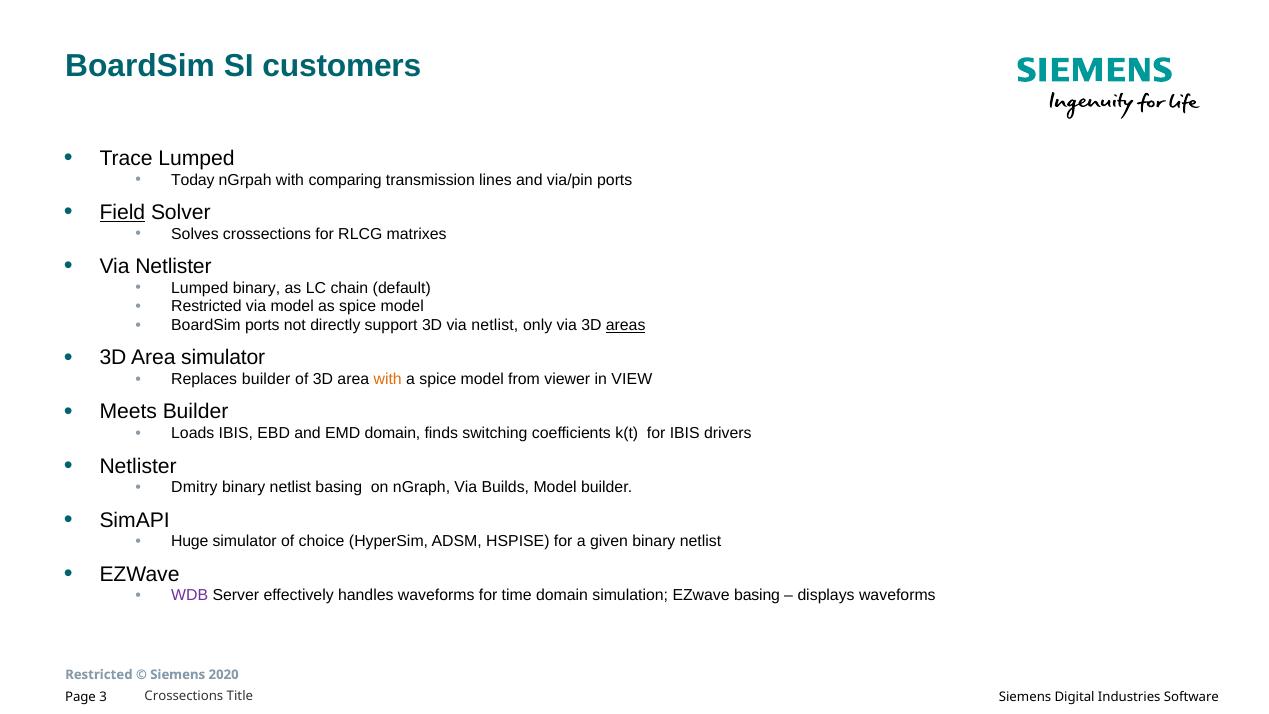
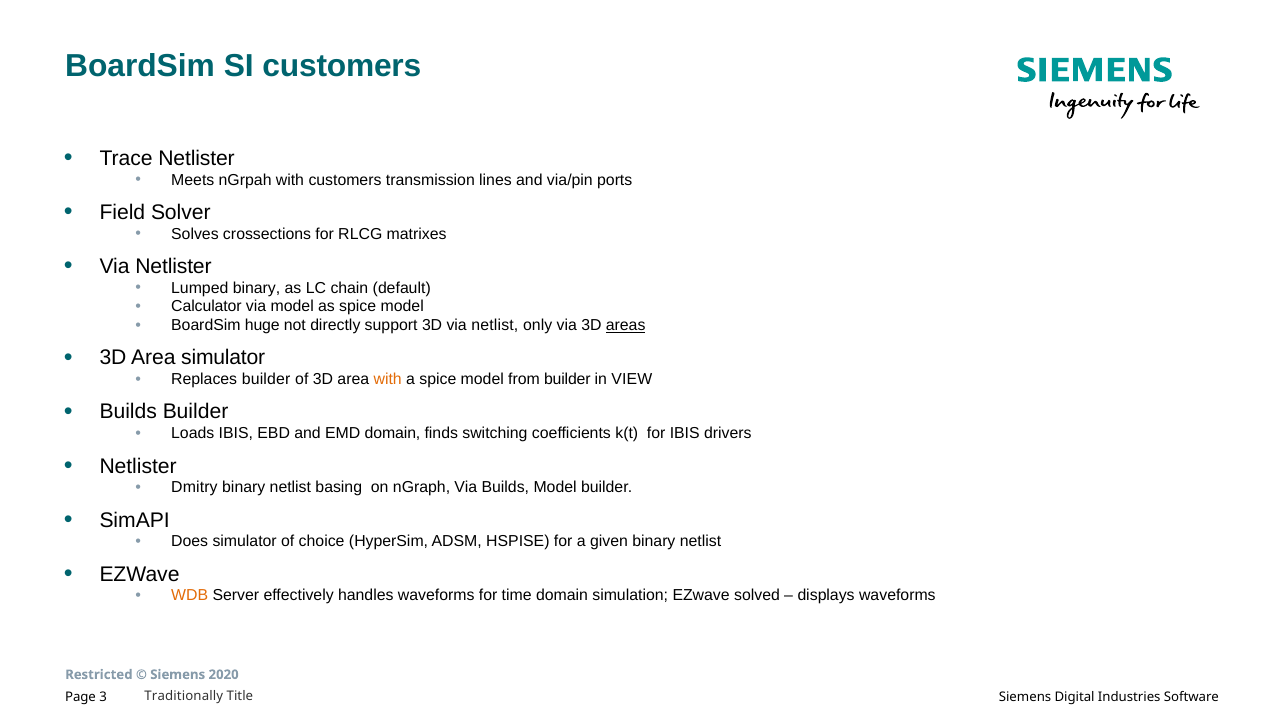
Trace Lumped: Lumped -> Netlister (197, 158)
Today: Today -> Meets (193, 180)
with comparing: comparing -> customers (345, 180)
Field underline: present -> none (122, 212)
Restricted: Restricted -> Calculator (206, 307)
BoardSim ports: ports -> huge (262, 326)
from viewer: viewer -> builder (567, 380)
Meets: Meets -> Builds (128, 412)
Huge: Huge -> Does (190, 542)
WDB colour: purple -> orange (190, 596)
EZwave basing: basing -> solved (757, 596)
Crossections: Crossections -> Traditionally (184, 696)
